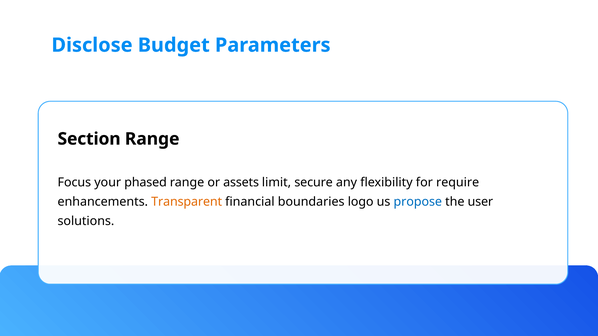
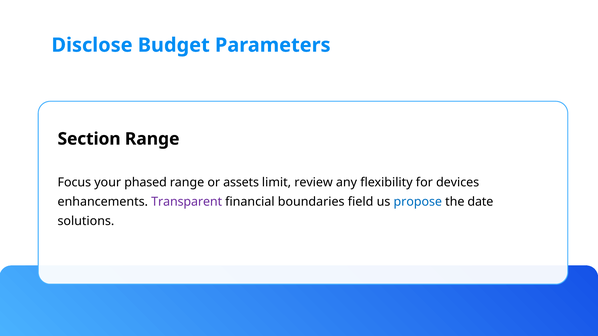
secure: secure -> review (314, 183)
require: require -> devices (458, 183)
Transparent colour: orange -> purple (187, 202)
logo: logo -> field (361, 202)
user: user -> date (480, 202)
